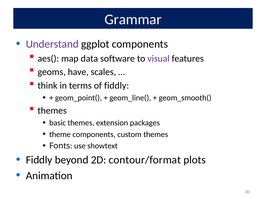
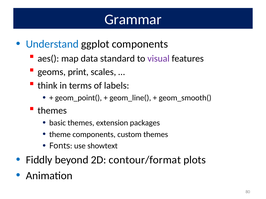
Understand colour: purple -> blue (52, 44)
software: software -> standard (118, 59)
have: have -> print (78, 72)
of fiddly: fiddly -> labels (117, 86)
